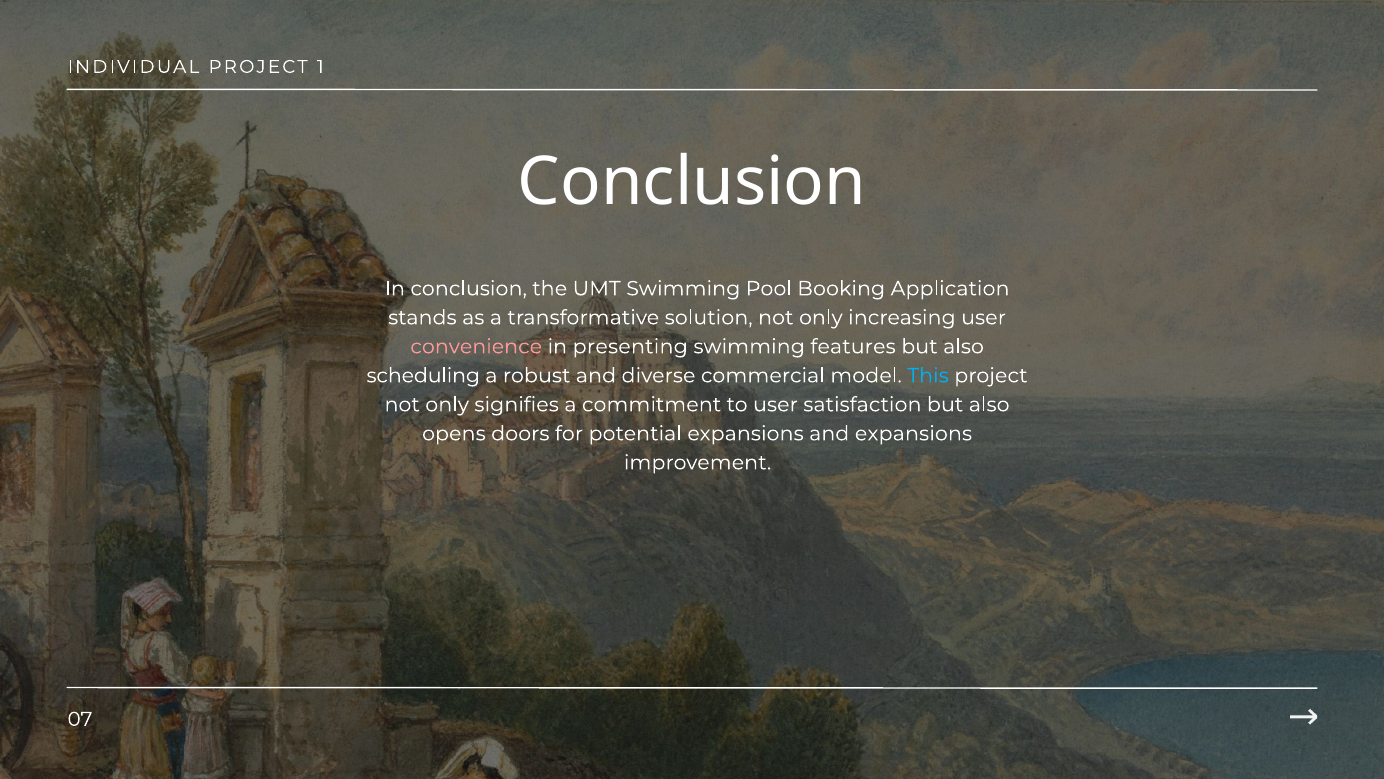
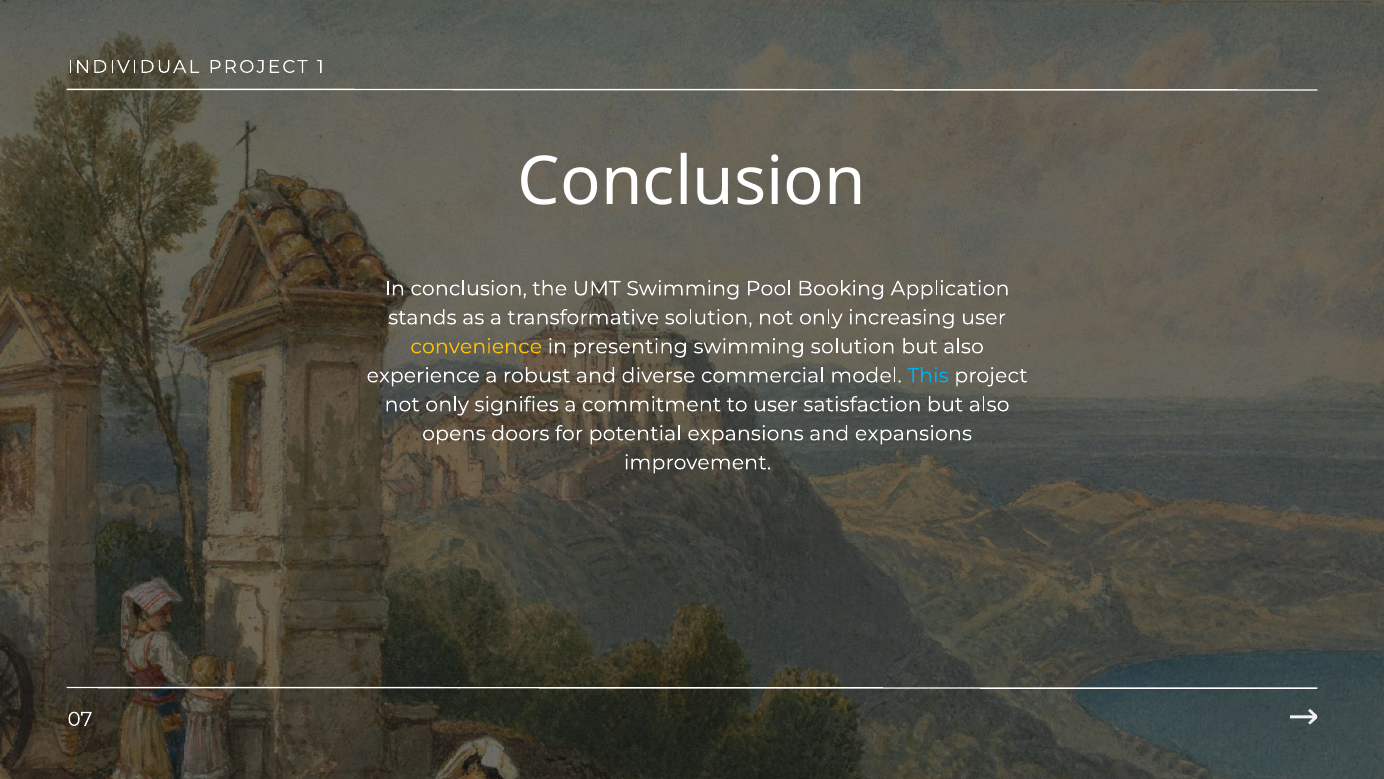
convenience colour: pink -> yellow (476, 346)
swimming features: features -> solution (853, 346)
scheduling: scheduling -> experience (423, 375)
